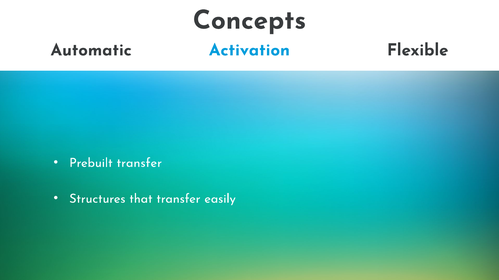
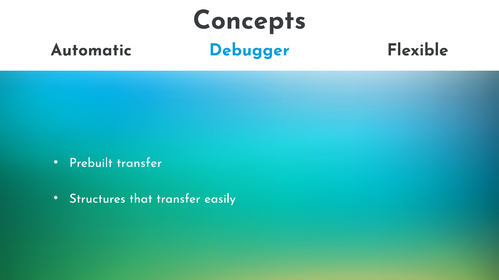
Activation: Activation -> Debugger (249, 50)
